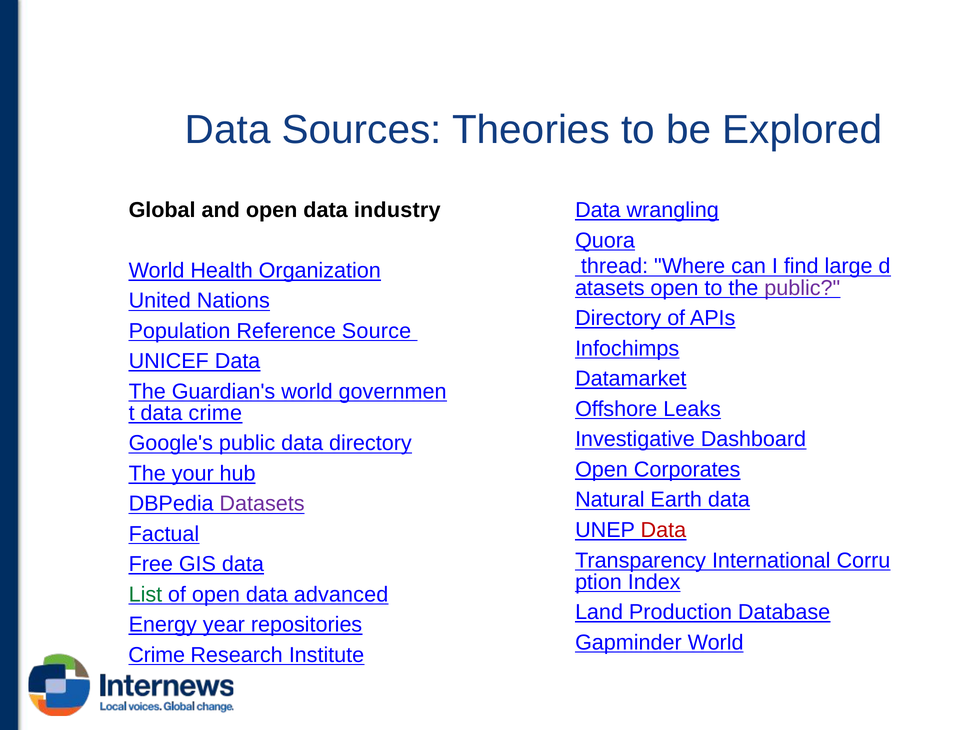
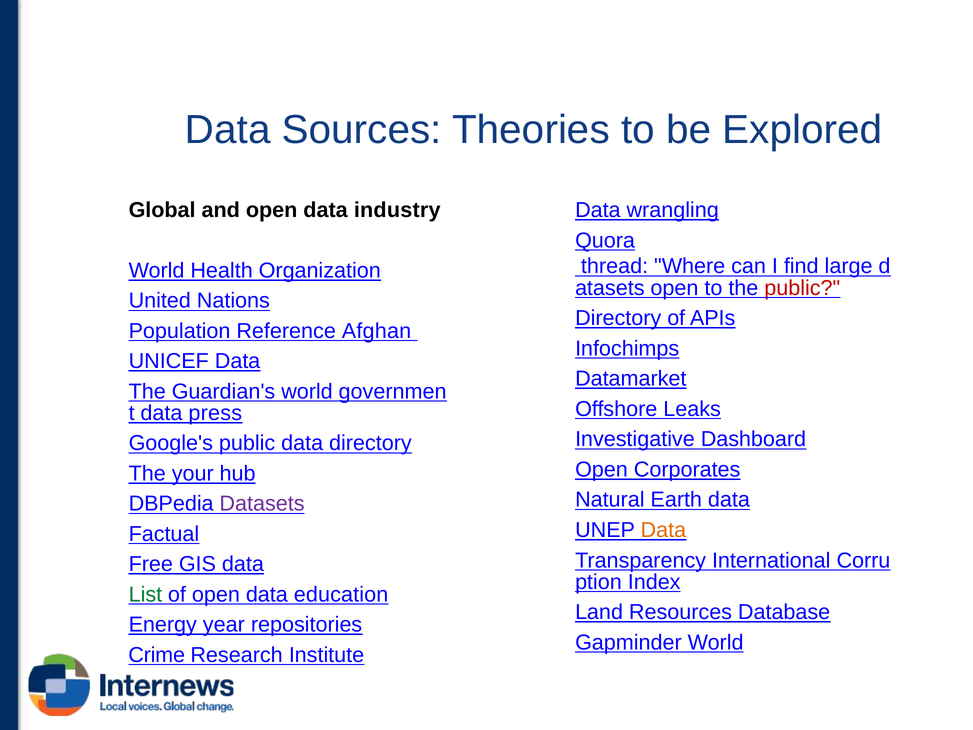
public colour: purple -> red (802, 288)
Source: Source -> Afghan (377, 331)
data crime: crime -> press (215, 413)
Data colour: red -> orange (663, 530)
advanced: advanced -> education (341, 594)
Production: Production -> Resources (681, 612)
